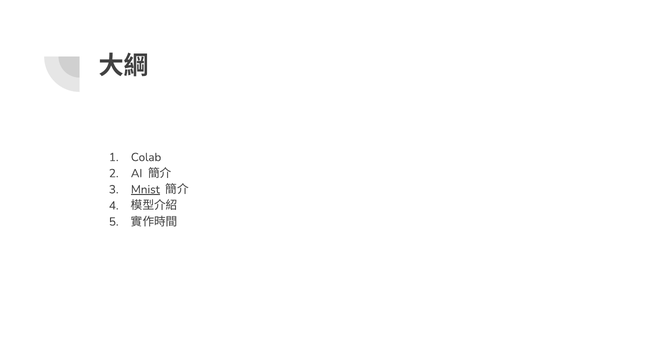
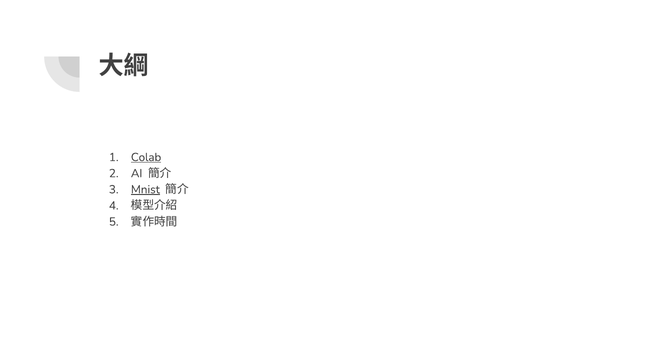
Colab underline: none -> present (146, 157)
